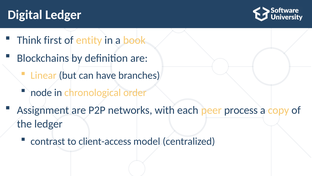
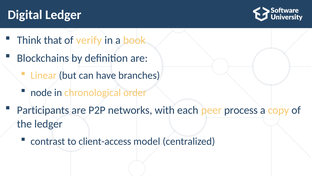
first: first -> that (53, 40)
entity: entity -> verify (89, 40)
Assignment: Assignment -> Participants (43, 110)
